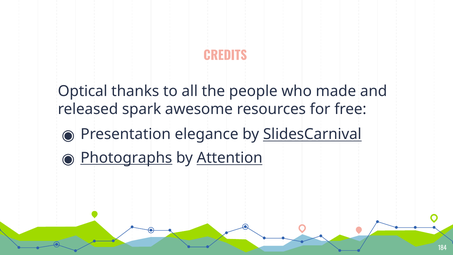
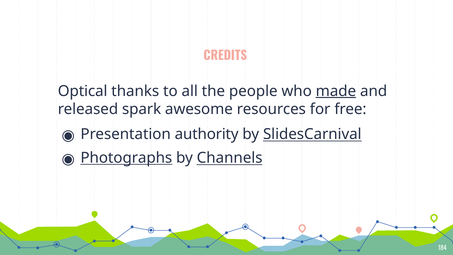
made underline: none -> present (336, 91)
elegance: elegance -> authority (207, 134)
Attention: Attention -> Channels (230, 158)
